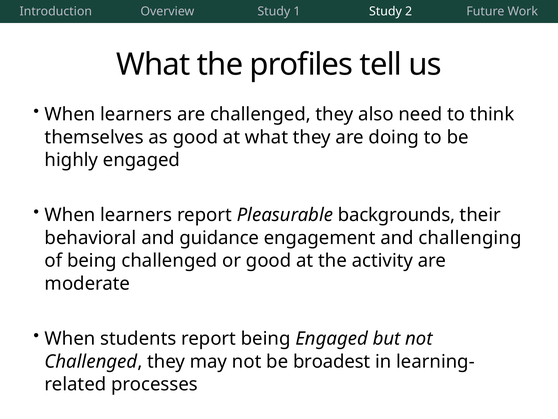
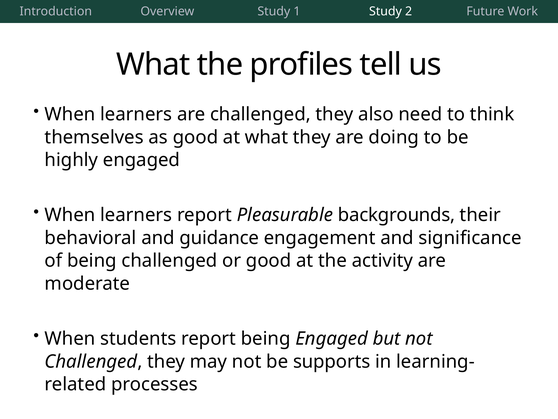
challenging: challenging -> significance (470, 238)
broadest: broadest -> supports (332, 361)
